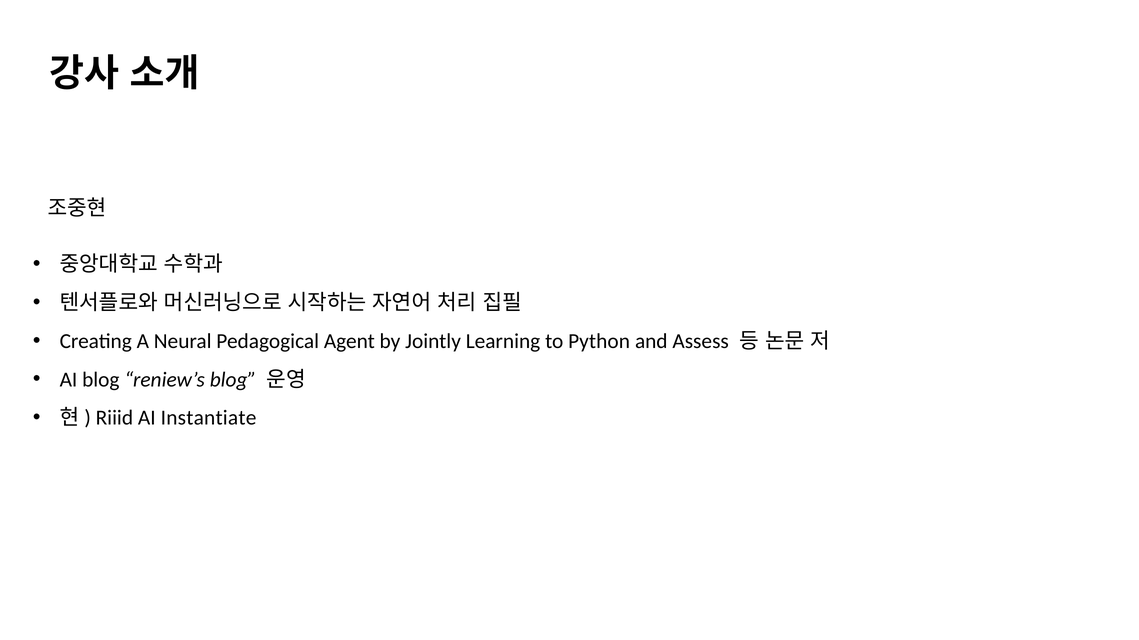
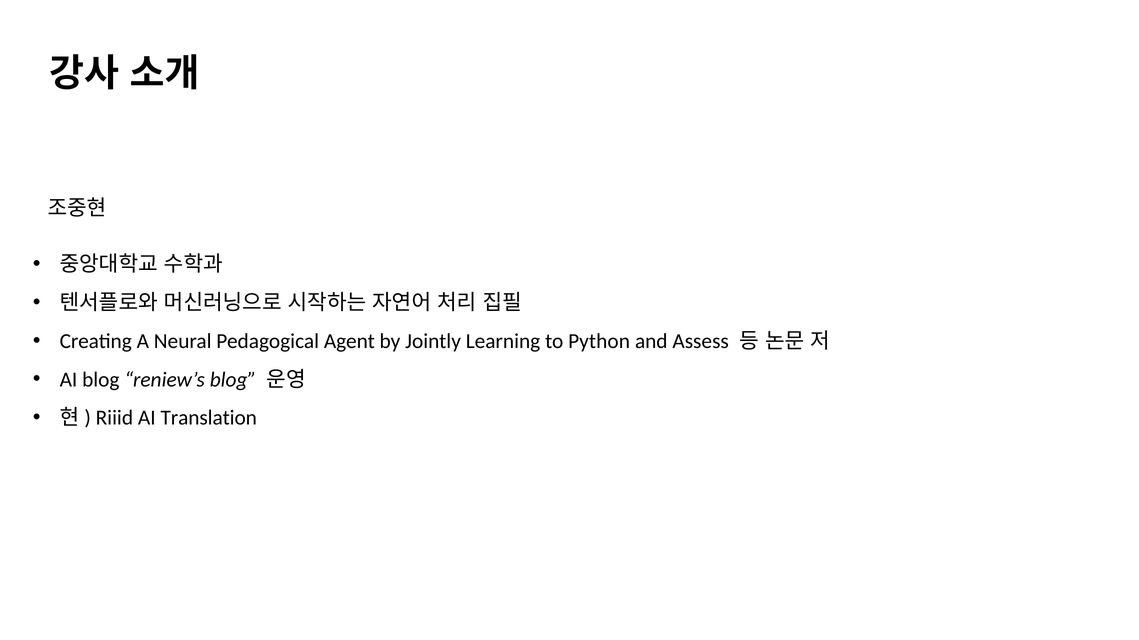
Instantiate: Instantiate -> Translation (209, 418)
